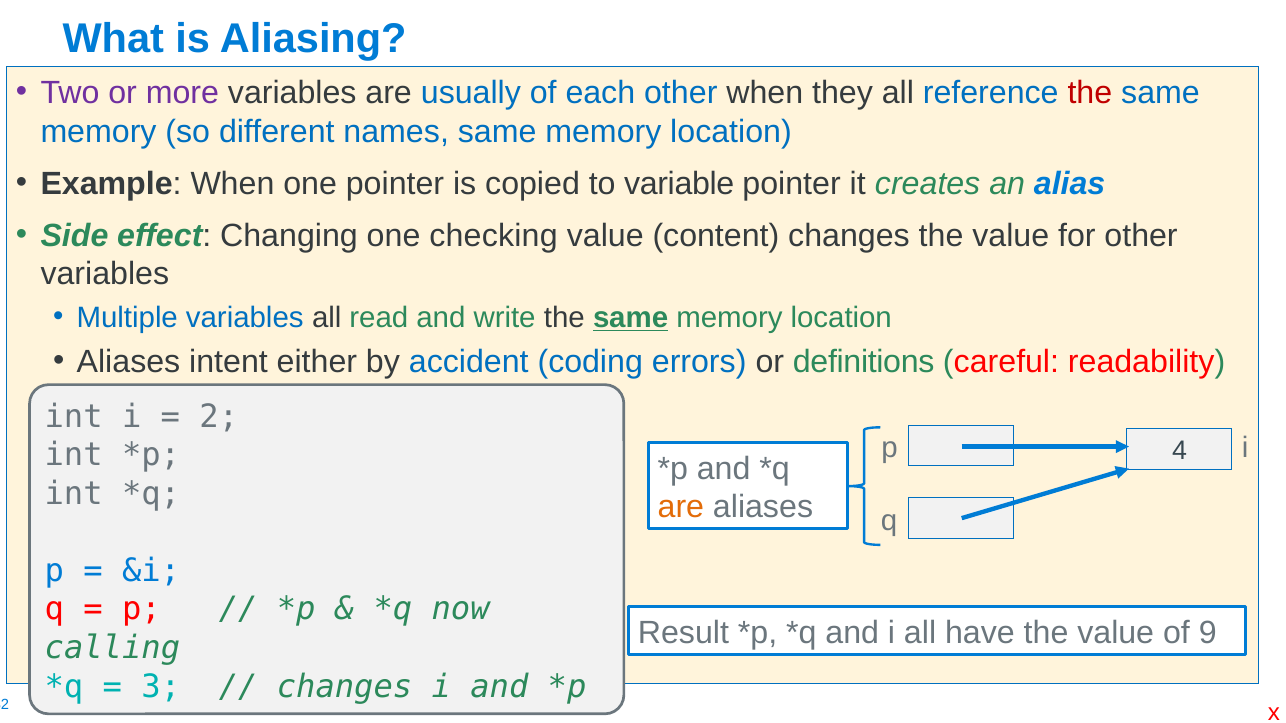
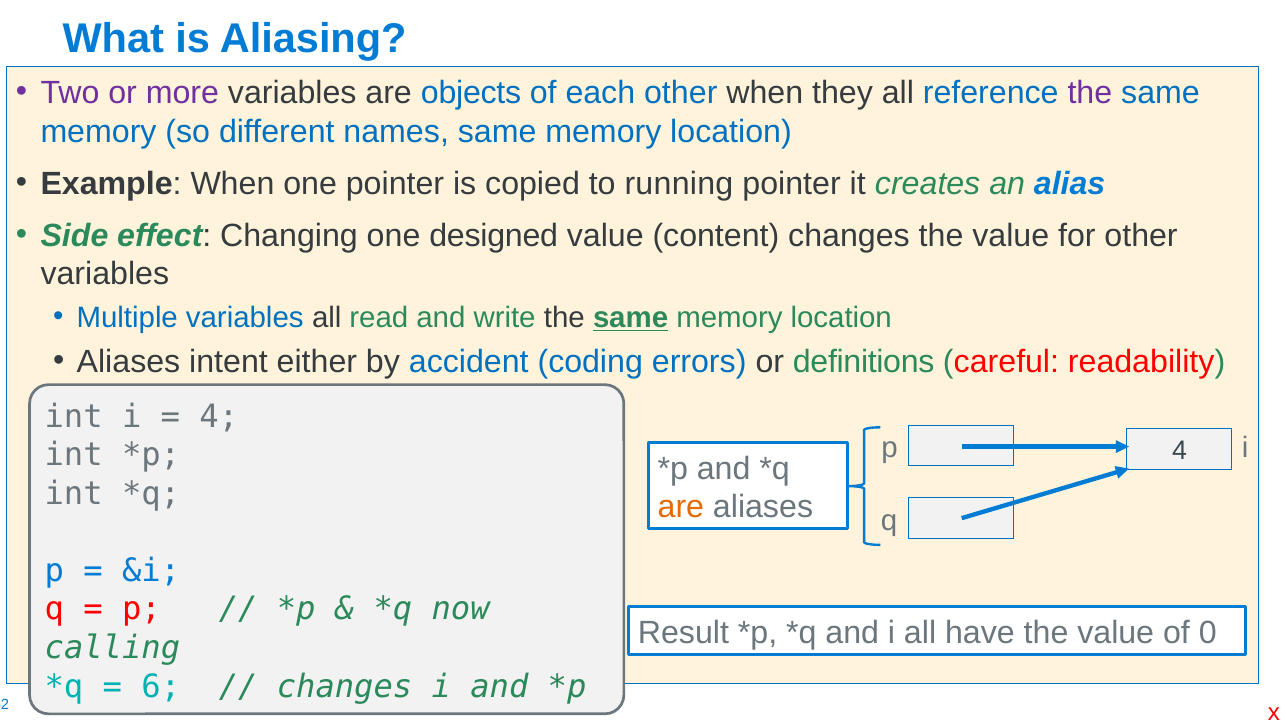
usually: usually -> objects (471, 93)
the colour: red -> purple (1090, 93)
variable: variable -> running (679, 184)
checking: checking -> designed (494, 236)
2: 2 -> 4 (219, 417)
9: 9 -> 0 (1208, 633)
3: 3 -> 6 (161, 687)
